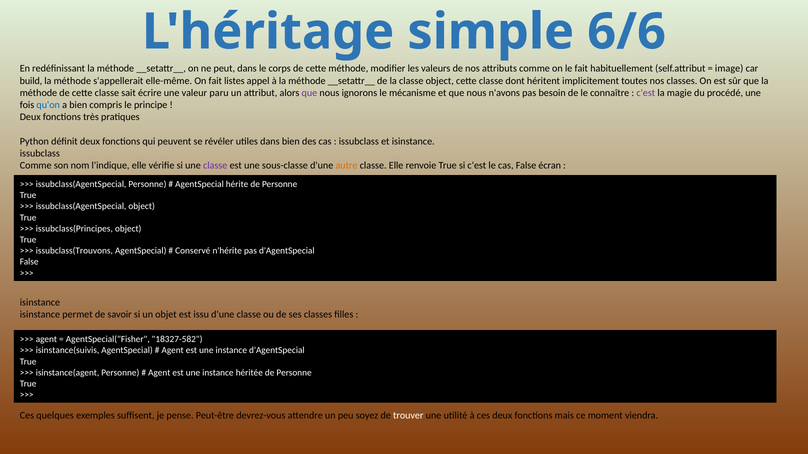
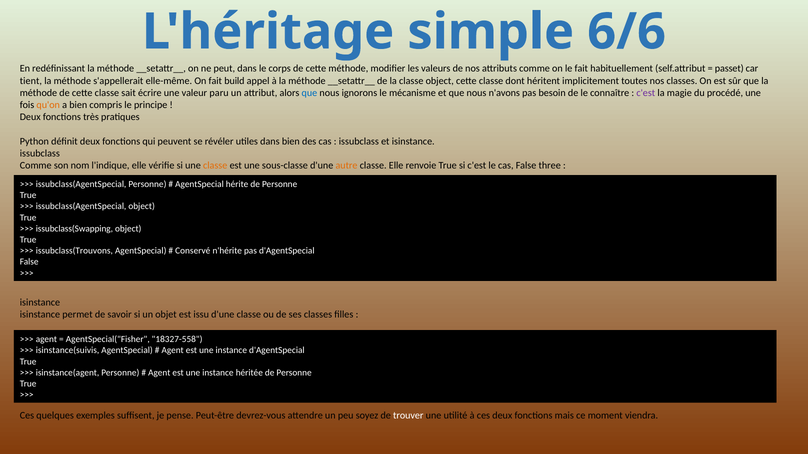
image: image -> passet (729, 69)
build: build -> tient (31, 81)
listes: listes -> build (234, 81)
que colour: purple -> blue (309, 93)
qu'on colour: blue -> orange (48, 105)
classe colour: purple -> orange (215, 166)
écran: écran -> three (550, 166)
issubclass(Principes: issubclass(Principes -> issubclass(Swapping (74, 229)
18327-582: 18327-582 -> 18327-558 (177, 340)
